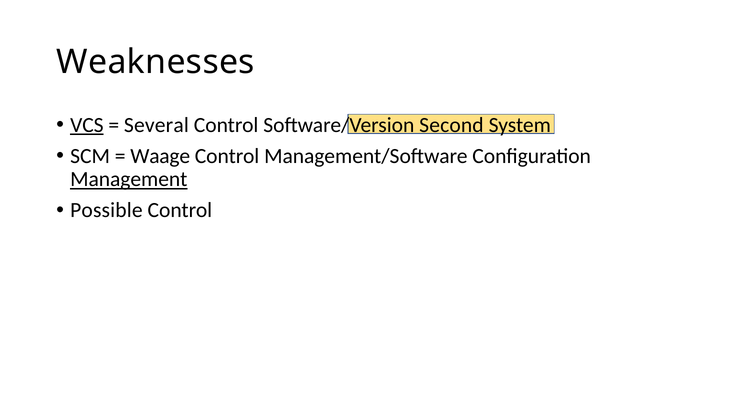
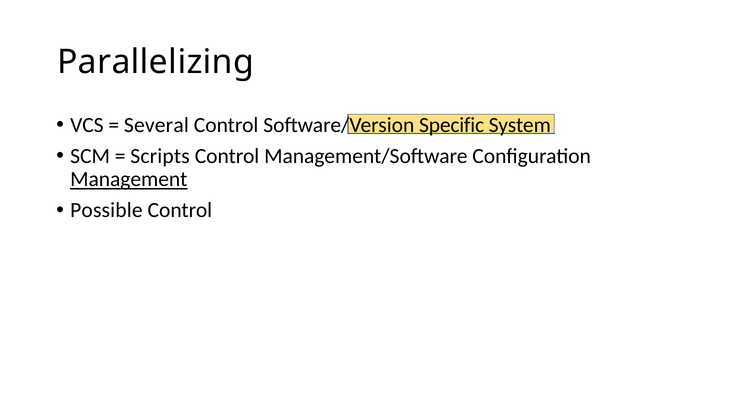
Weaknesses: Weaknesses -> Parallelizing (156, 62)
VCS underline: present -> none (87, 125)
Second: Second -> Specific (452, 125)
Waage: Waage -> Scripts (160, 156)
